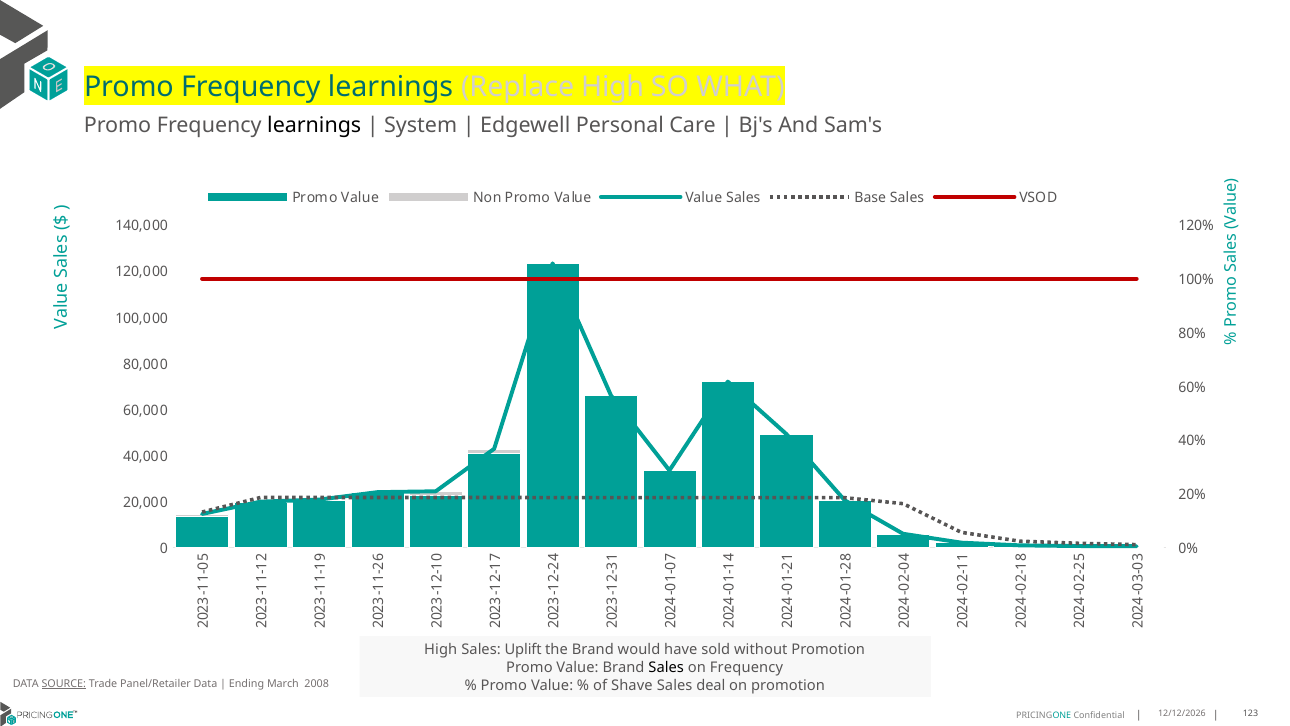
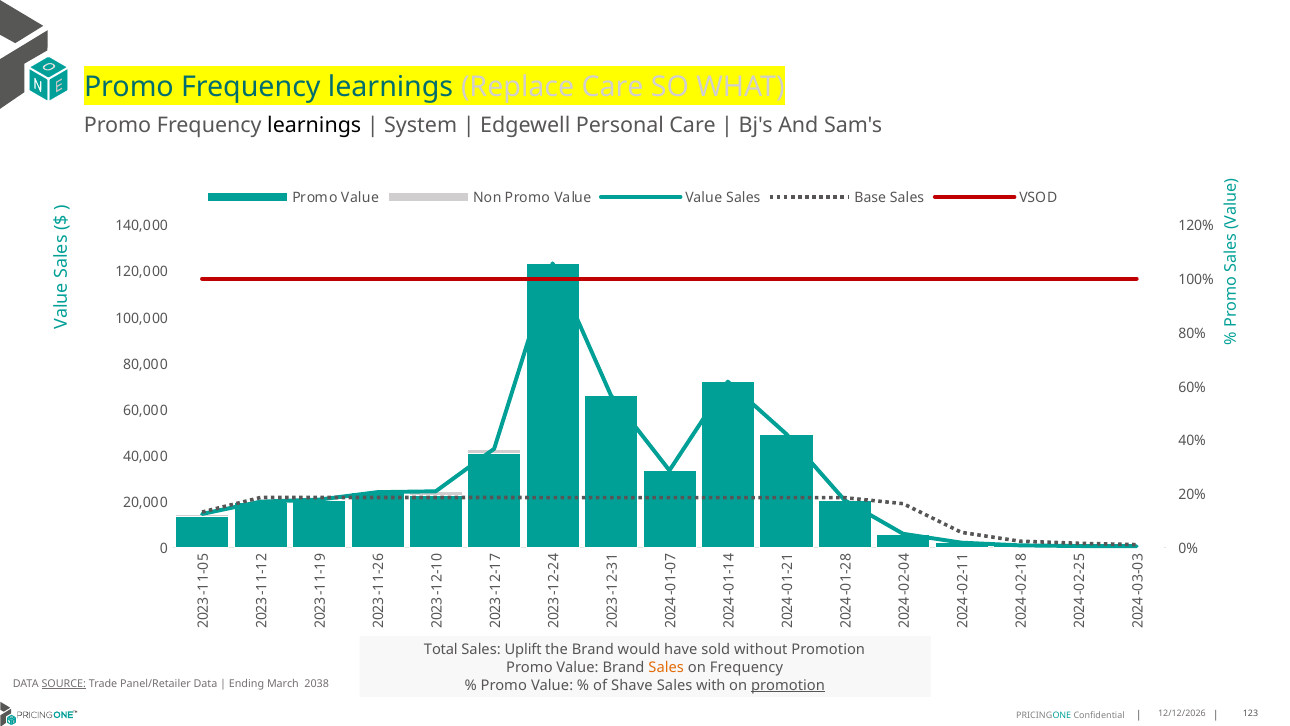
Replace High: High -> Care (613, 87)
High: High -> Total (441, 649)
Sales colour: black -> orange (666, 667)
2008: 2008 -> 2038 (317, 683)
deal: deal -> with (711, 685)
promotion underline: none -> present (788, 685)
